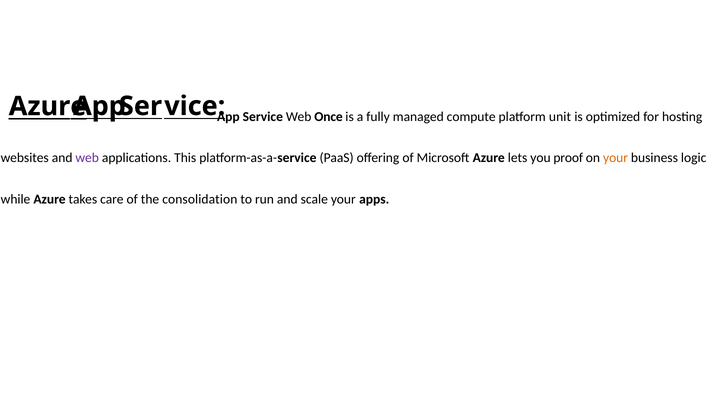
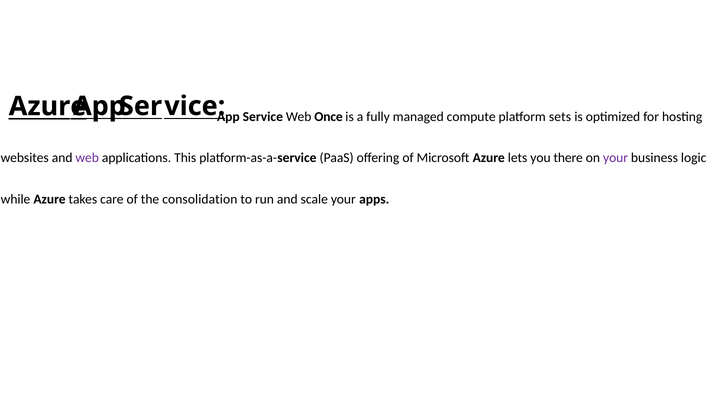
unit: unit -> sets (560, 117)
proof: proof -> there (568, 158)
your colour: orange -> purple (616, 158)
